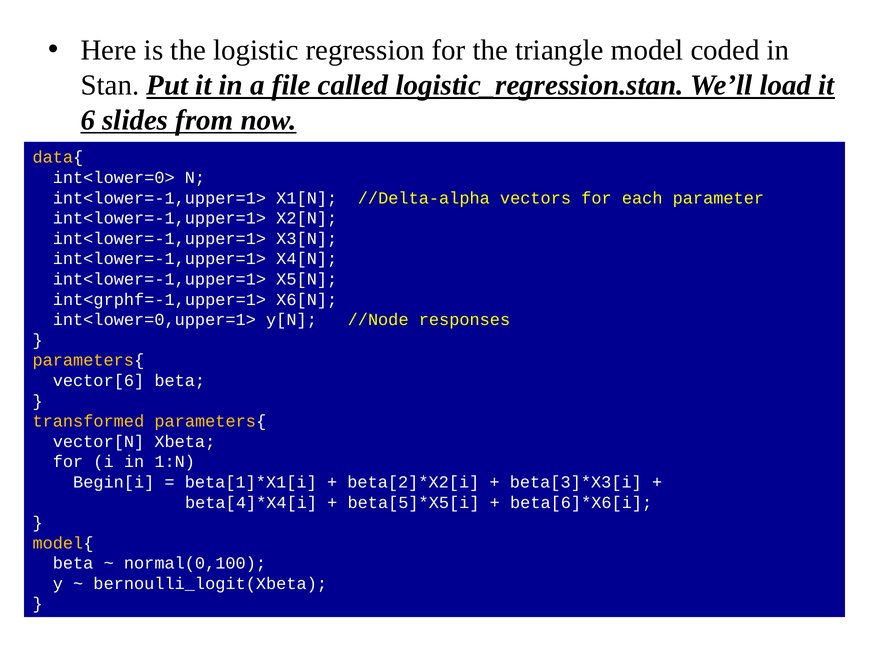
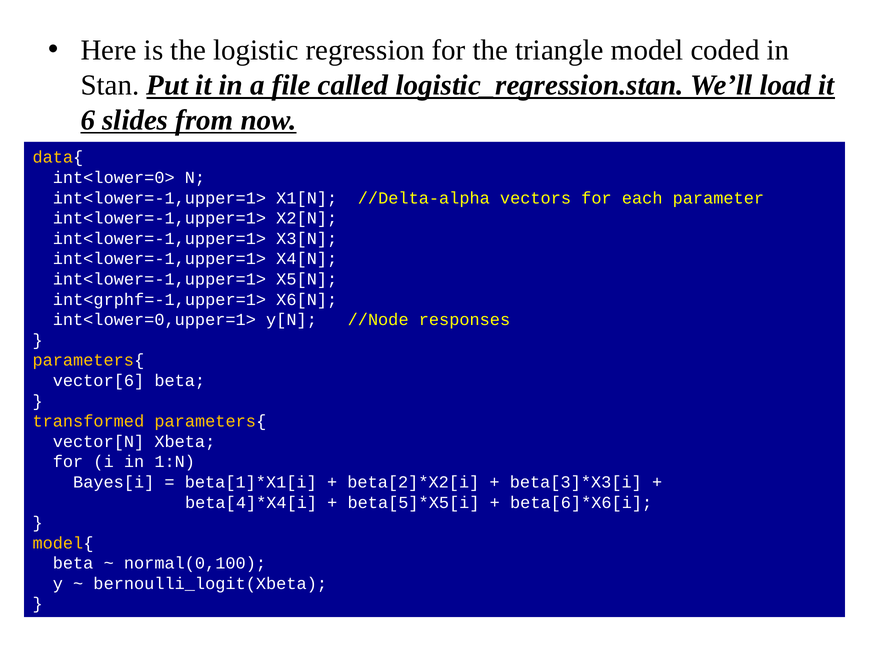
Begin[i: Begin[i -> Bayes[i (114, 482)
